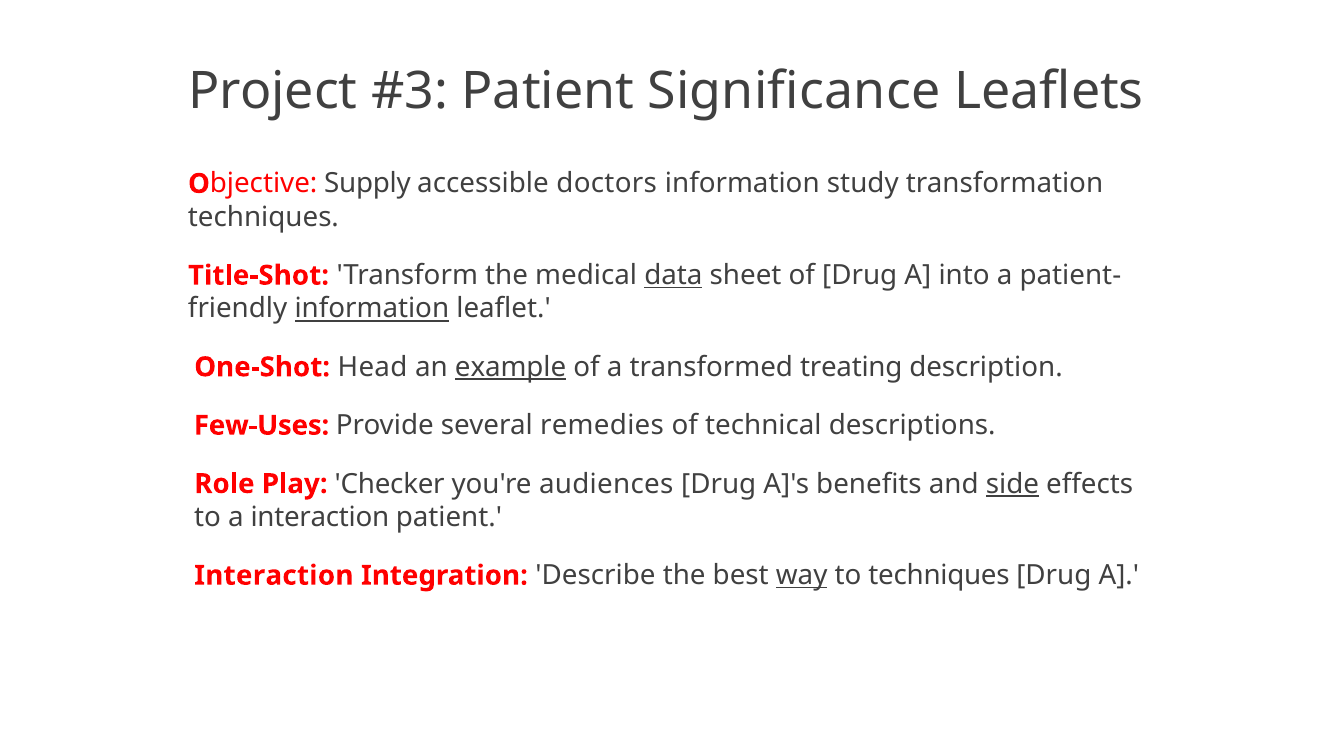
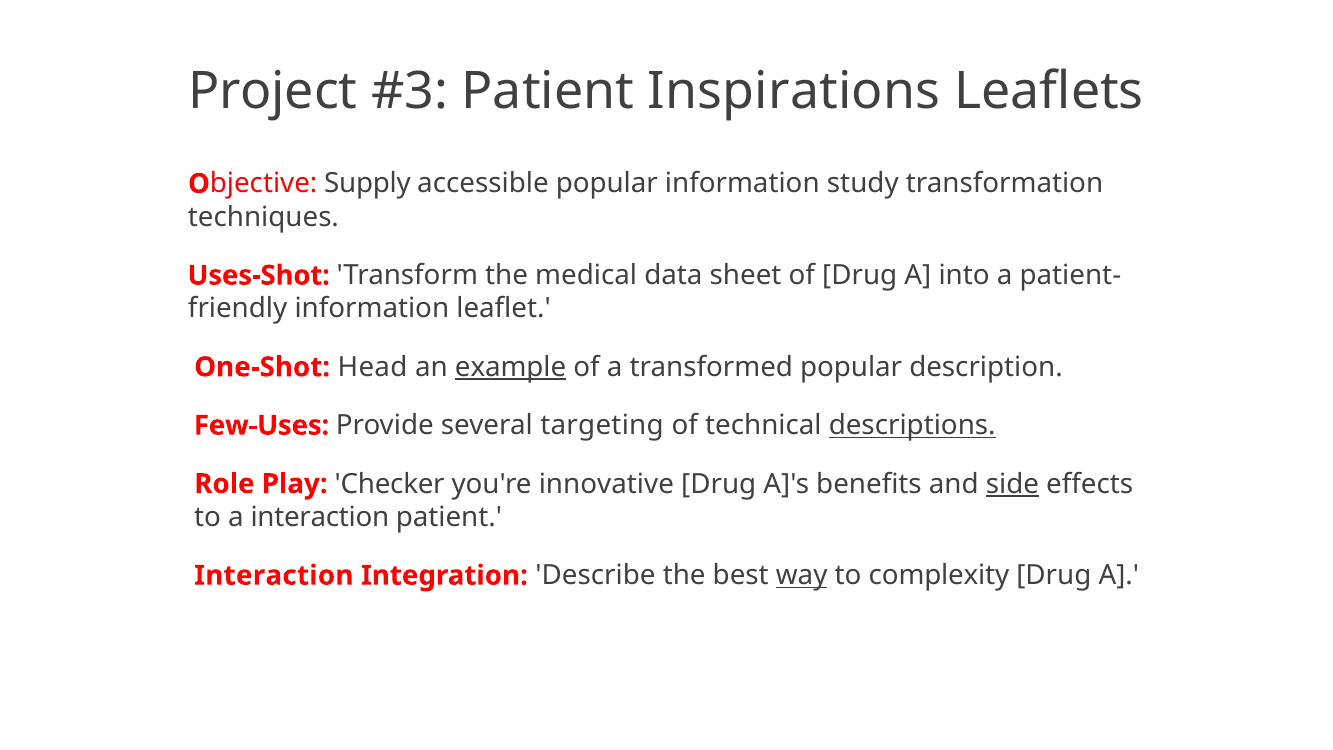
Significance: Significance -> Inspirations (794, 92)
accessible doctors: doctors -> popular (607, 184)
Title-Shot: Title-Shot -> Uses-Shot (259, 275)
data underline: present -> none (673, 275)
information underline: present -> none (372, 309)
transformed treating: treating -> popular (851, 367)
remedies: remedies -> targeting (602, 425)
descriptions underline: none -> present (912, 425)
audiences: audiences -> innovative (606, 484)
to techniques: techniques -> complexity (939, 575)
